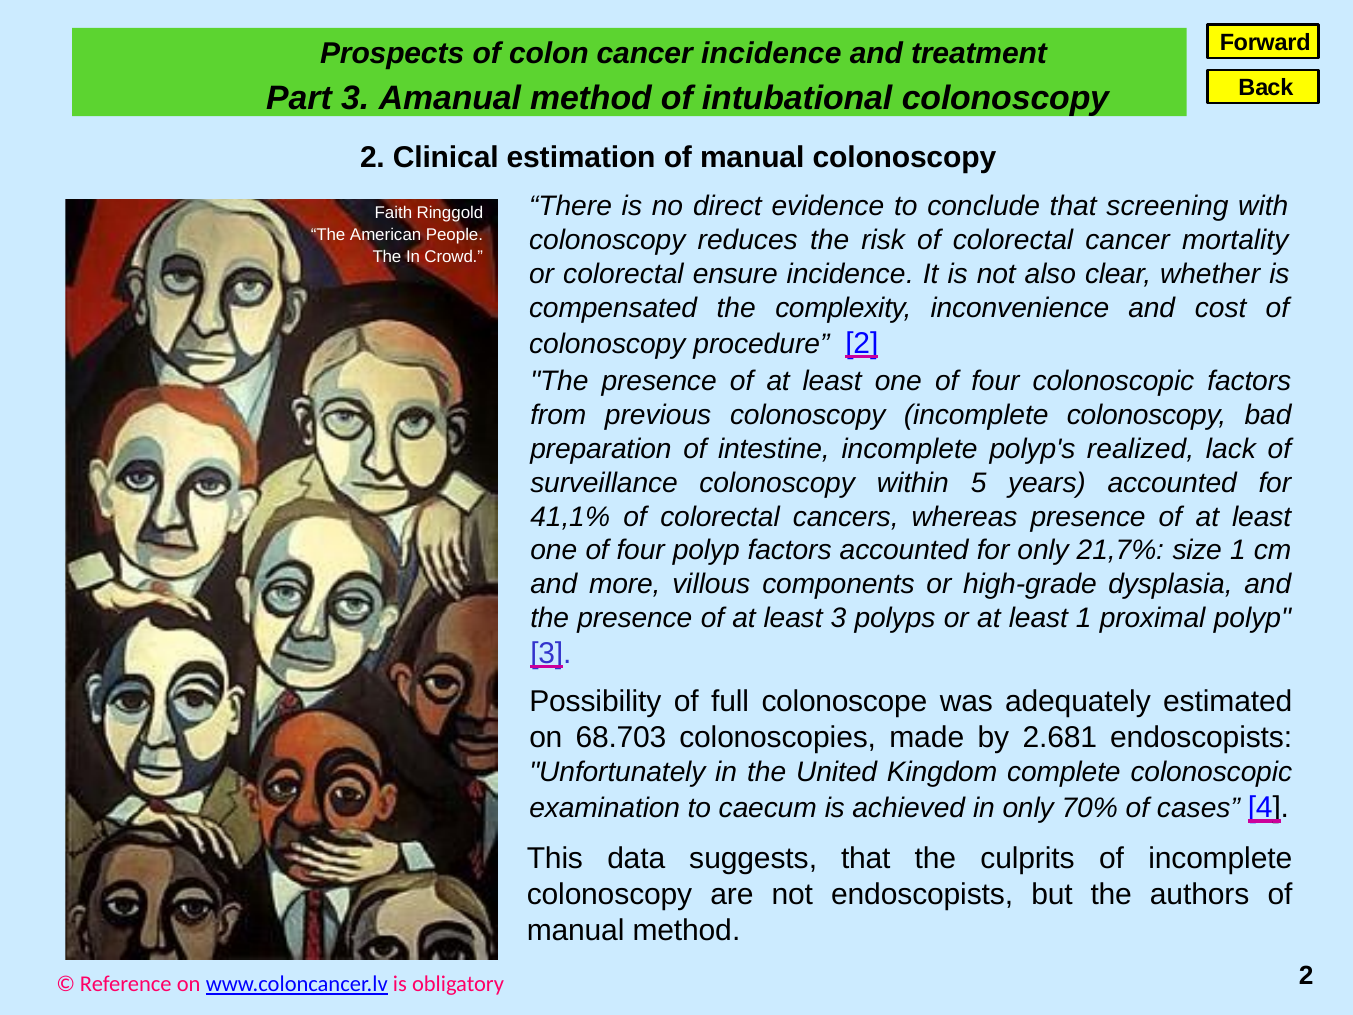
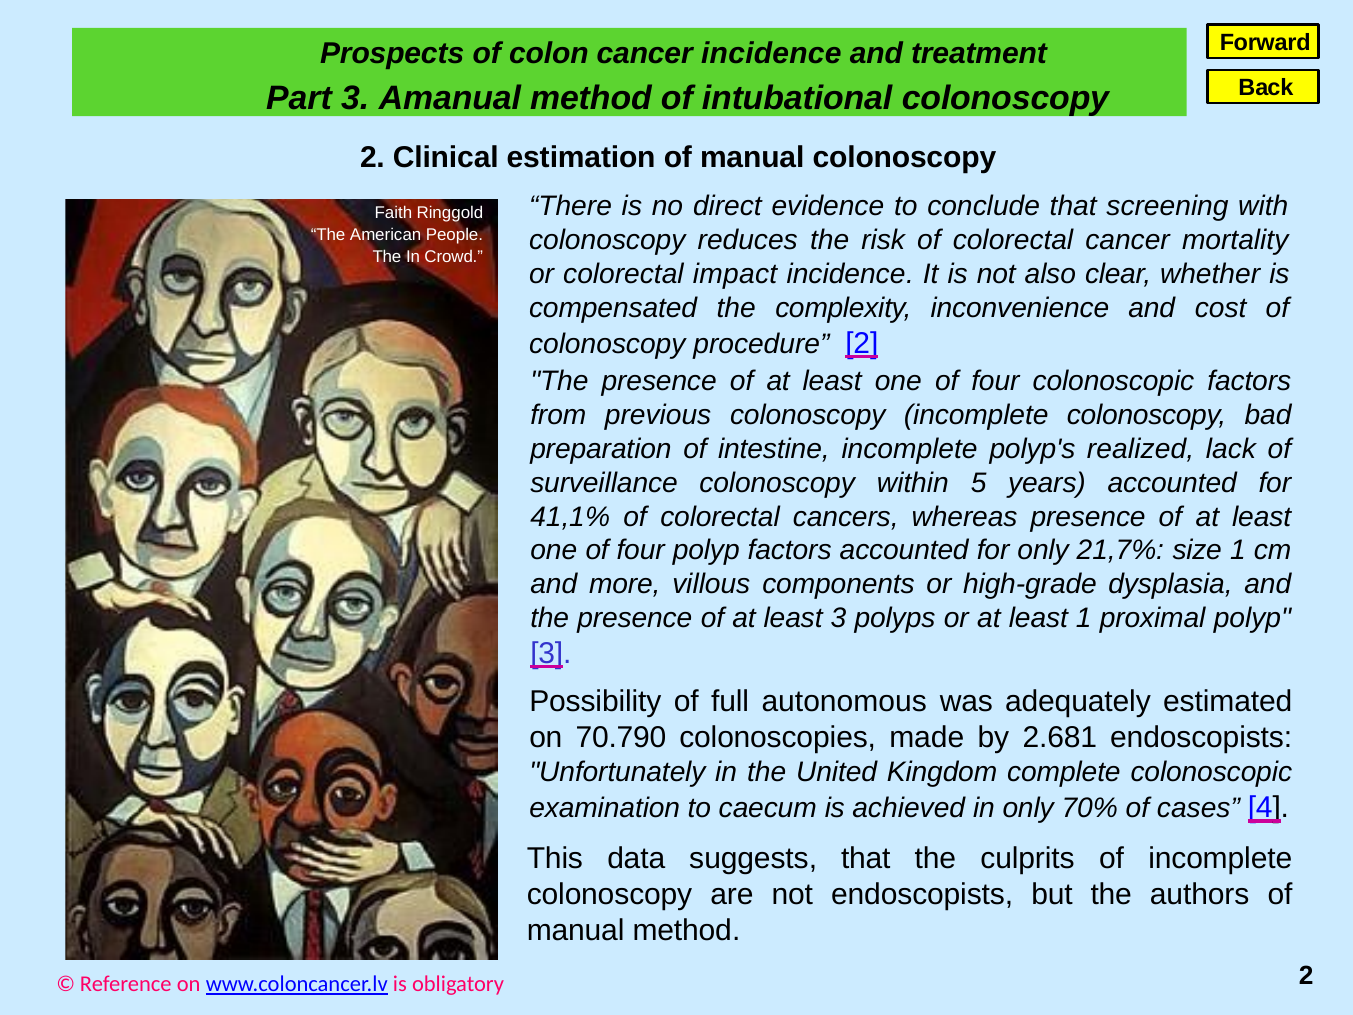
ensure: ensure -> impact (735, 274)
colonoscope: colonoscope -> autonomous (844, 702)
68.703: 68.703 -> 70.790 (621, 738)
